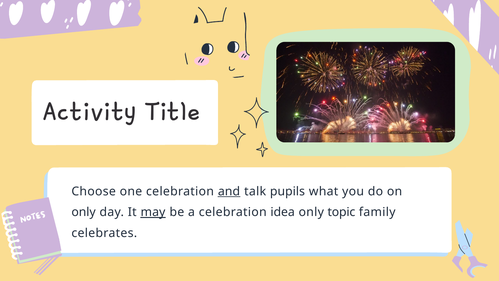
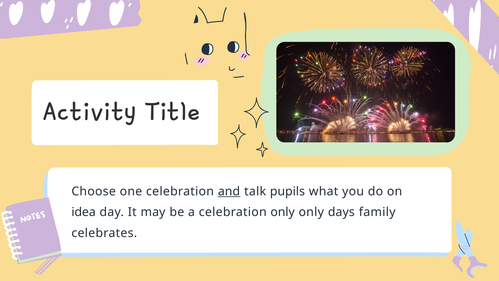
only: only -> idea (84, 212)
may underline: present -> none (153, 212)
celebration idea: idea -> only (283, 212)
topic: topic -> days (341, 212)
